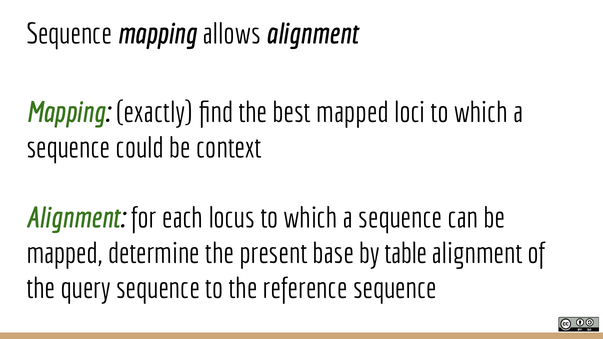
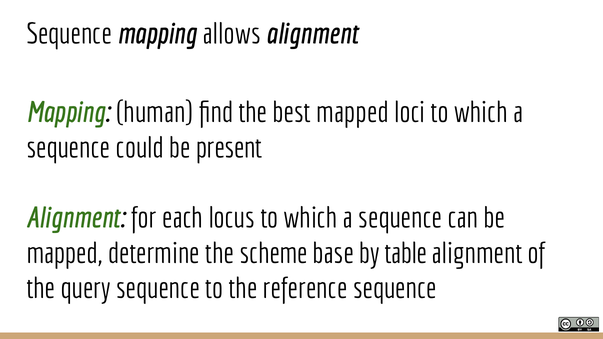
exactly: exactly -> human (155, 113)
context: context -> present (229, 148)
present: present -> scheme (274, 254)
